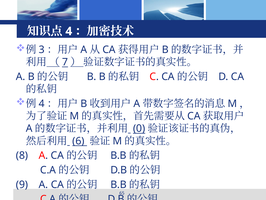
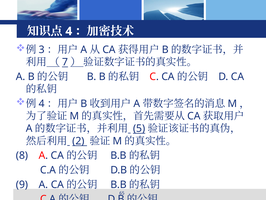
0: 0 -> 5 (139, 128)
6: 6 -> 2 (78, 141)
